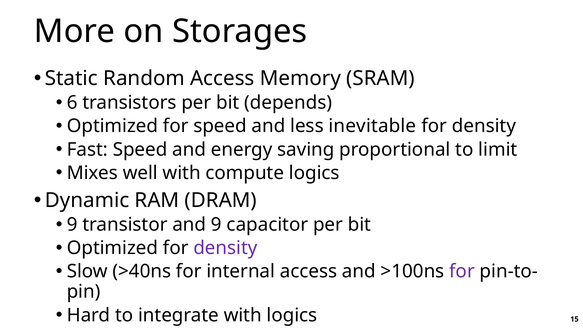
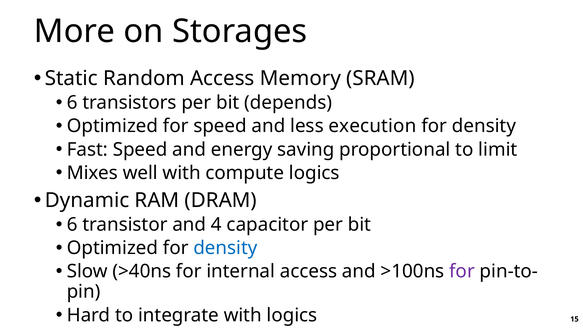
inevitable: inevitable -> execution (372, 126)
9: 9 -> 6 (72, 225)
and 9: 9 -> 4 (216, 225)
density colour: purple -> blue (225, 248)
